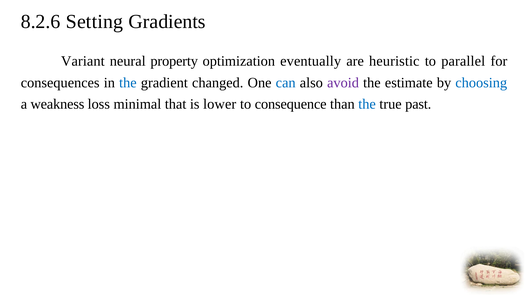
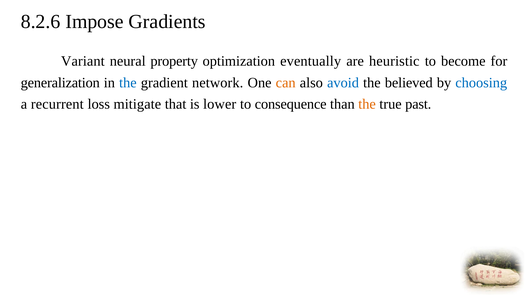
Setting: Setting -> Impose (95, 21)
parallel: parallel -> become (463, 61)
consequences: consequences -> generalization (60, 83)
changed: changed -> network (218, 83)
can colour: blue -> orange (286, 83)
avoid colour: purple -> blue (343, 83)
estimate: estimate -> believed (409, 83)
weakness: weakness -> recurrent (57, 104)
minimal: minimal -> mitigate (137, 104)
the colour: blue -> orange (367, 104)
